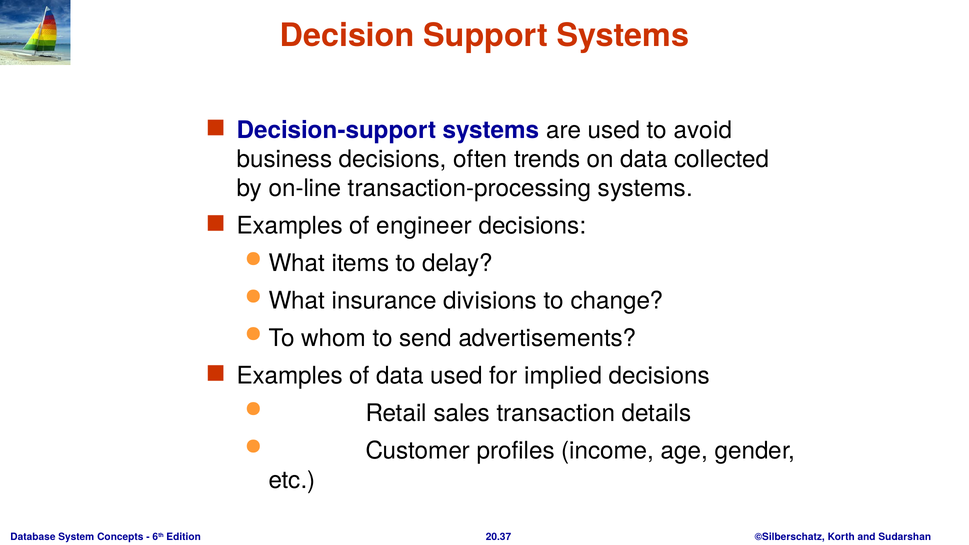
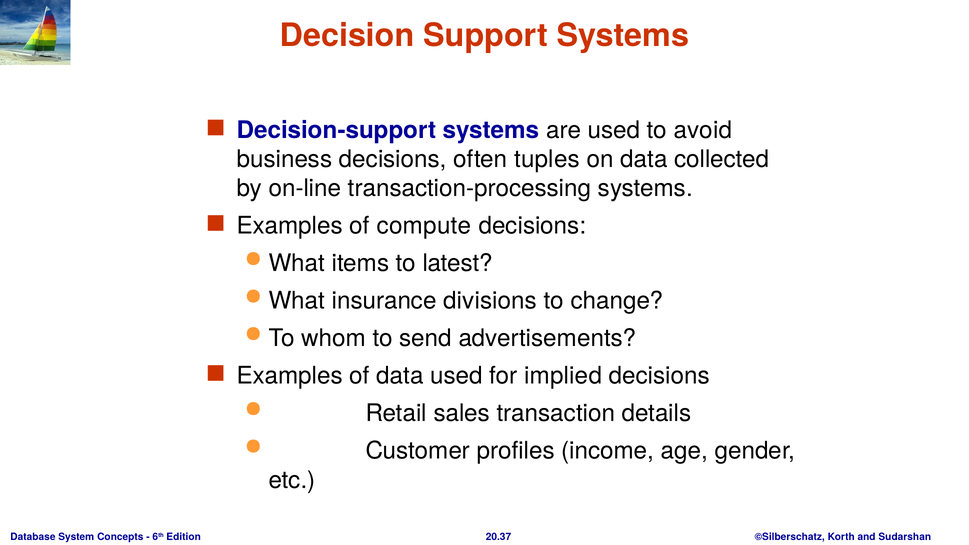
trends: trends -> tuples (547, 159)
engineer: engineer -> compute (424, 226)
delay: delay -> latest (458, 263)
